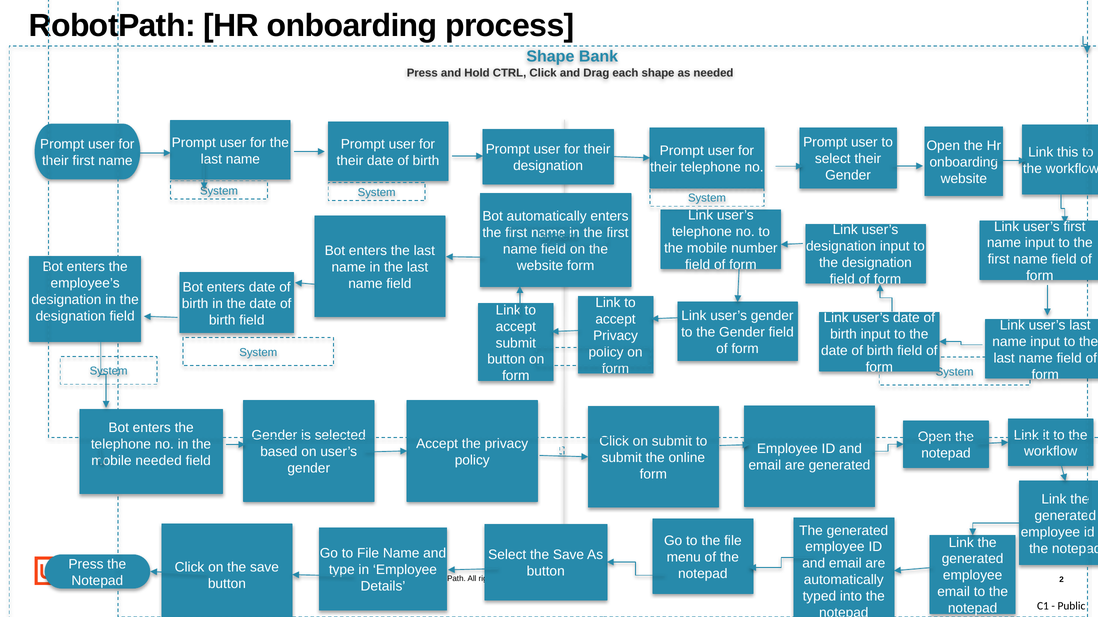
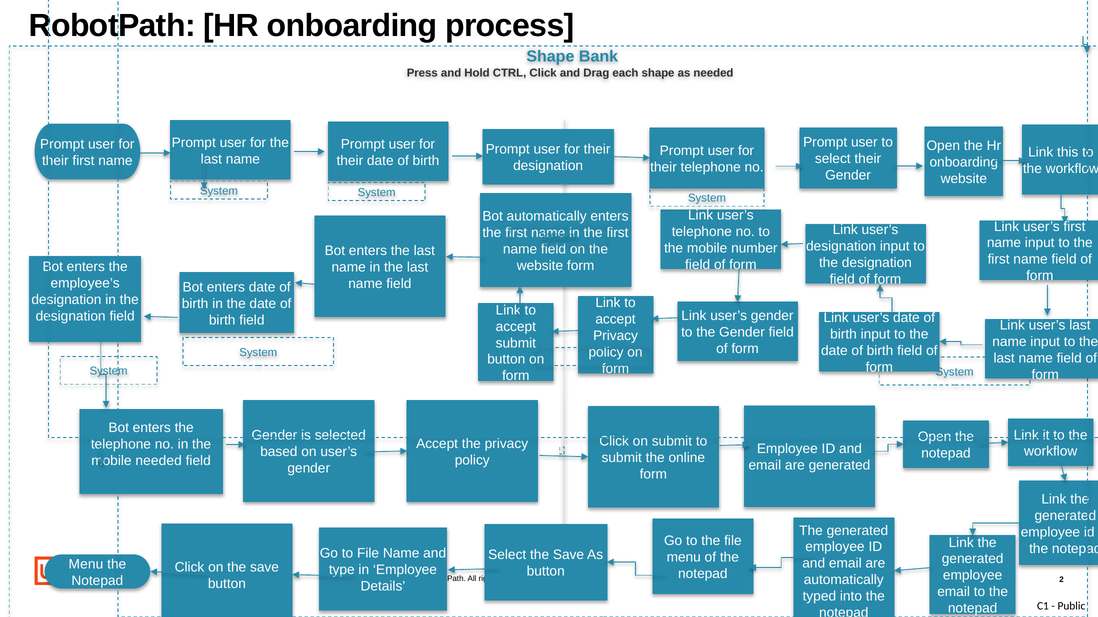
Press: Press -> Menu (86, 565)
